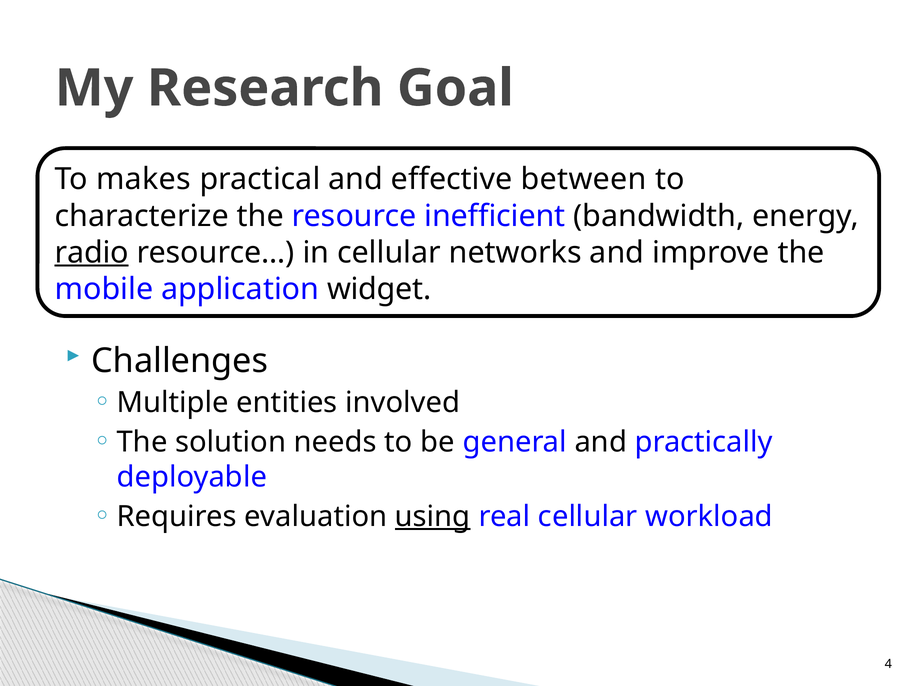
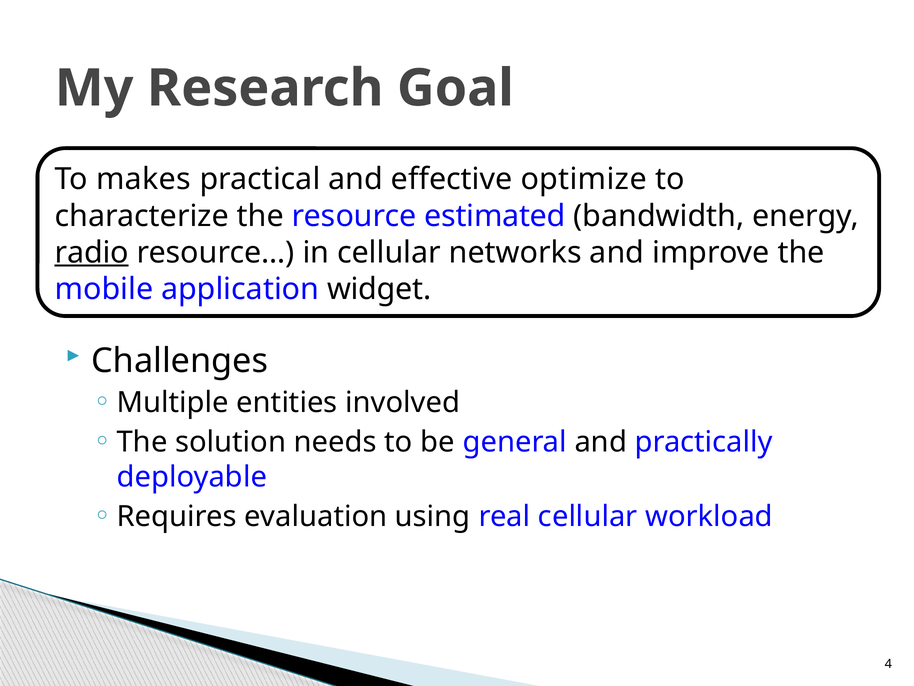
between: between -> optimize (584, 179)
inefficient: inefficient -> estimated (495, 216)
using underline: present -> none (433, 516)
